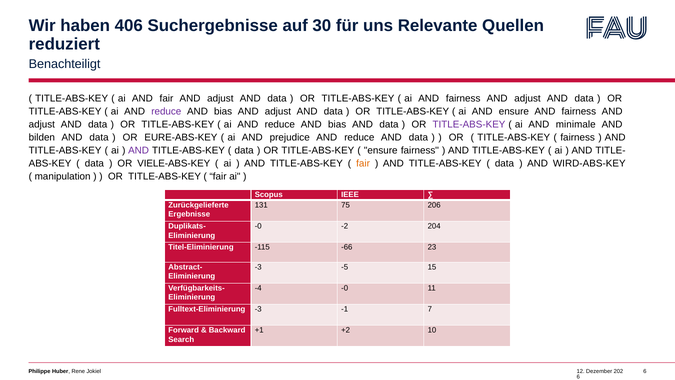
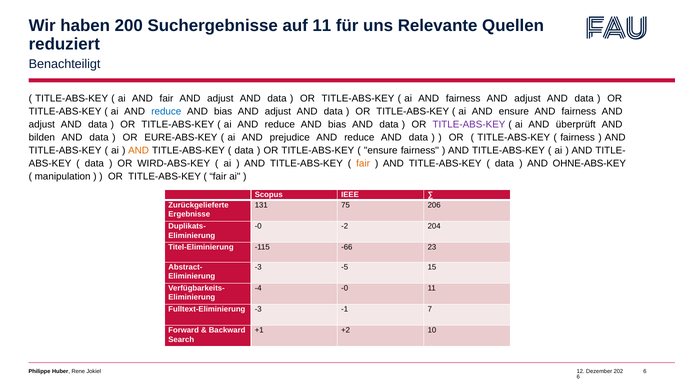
406: 406 -> 200 (129, 26)
auf 30: 30 -> 11 (322, 26)
reduce colour: purple -> blue (166, 111)
minimale: minimale -> überprüft (576, 124)
AND colour: purple -> orange (139, 150)
VIELE-ABS-KEY: VIELE-ABS-KEY -> WIRD-ABS-KEY (174, 163)
WIRD-ABS-KEY: WIRD-ABS-KEY -> OHNE-ABS-KEY (589, 163)
